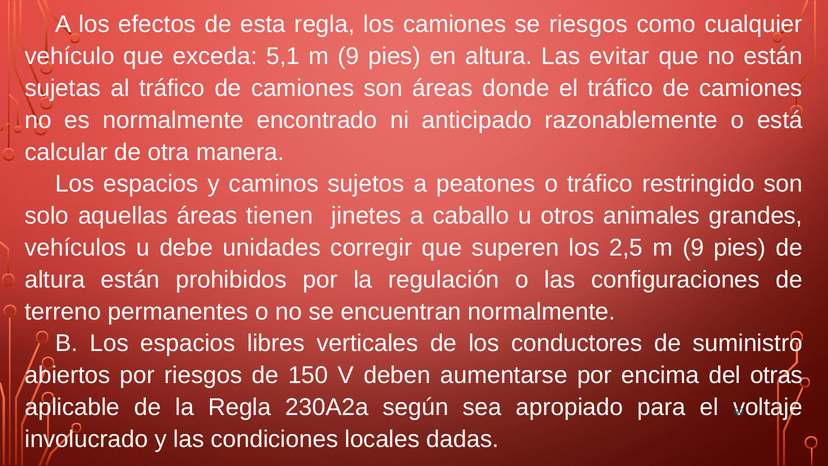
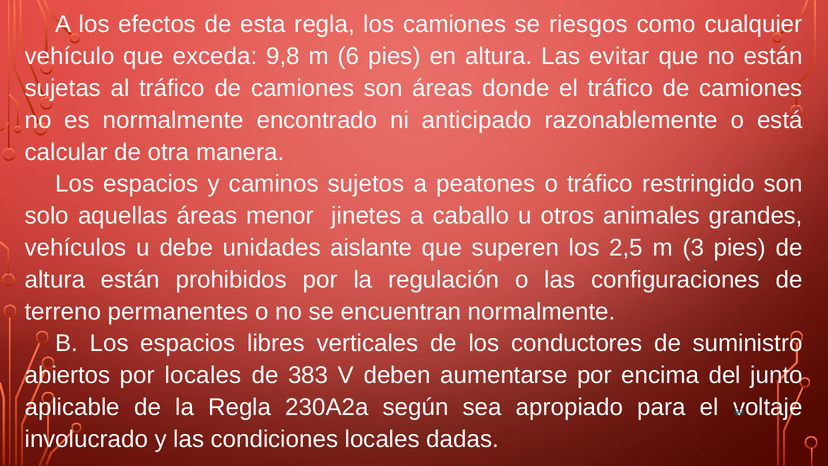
5,1: 5,1 -> 9,8 (283, 56)
9: 9 -> 6 (349, 56)
tienen: tienen -> menor (280, 216)
corregir: corregir -> aislante (371, 248)
2,5 m 9: 9 -> 3 (693, 248)
por riesgos: riesgos -> locales (203, 375)
150: 150 -> 383 (308, 375)
otras: otras -> junto (777, 375)
